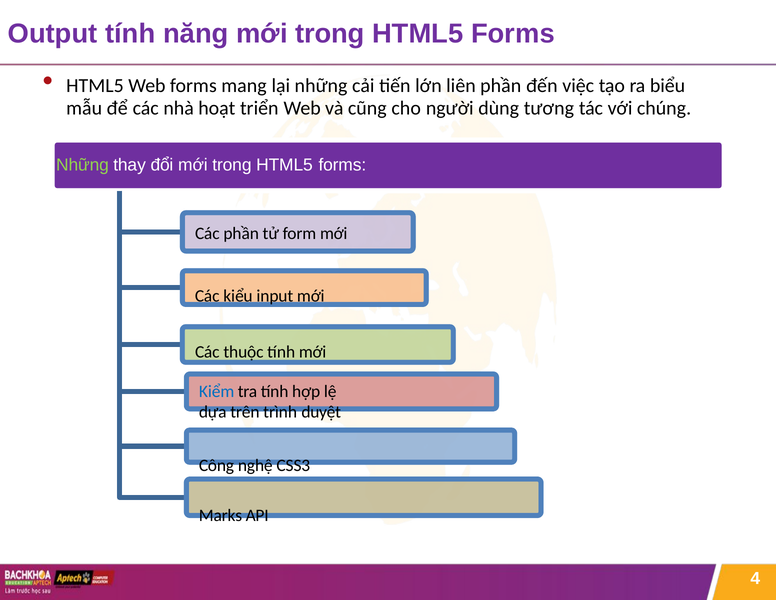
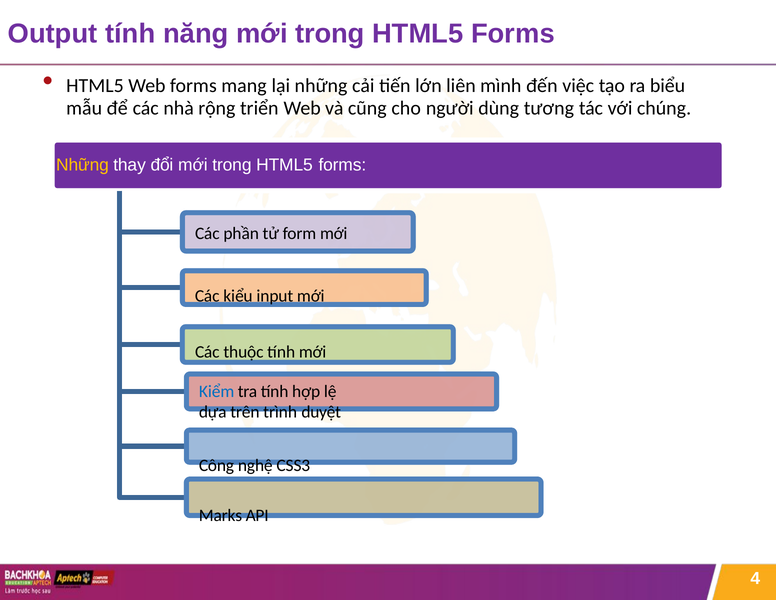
liên phần: phần -> mình (501, 85)
hoạt: hoạt -> rộng (217, 108)
Những colour: light green -> yellow (82, 165)
